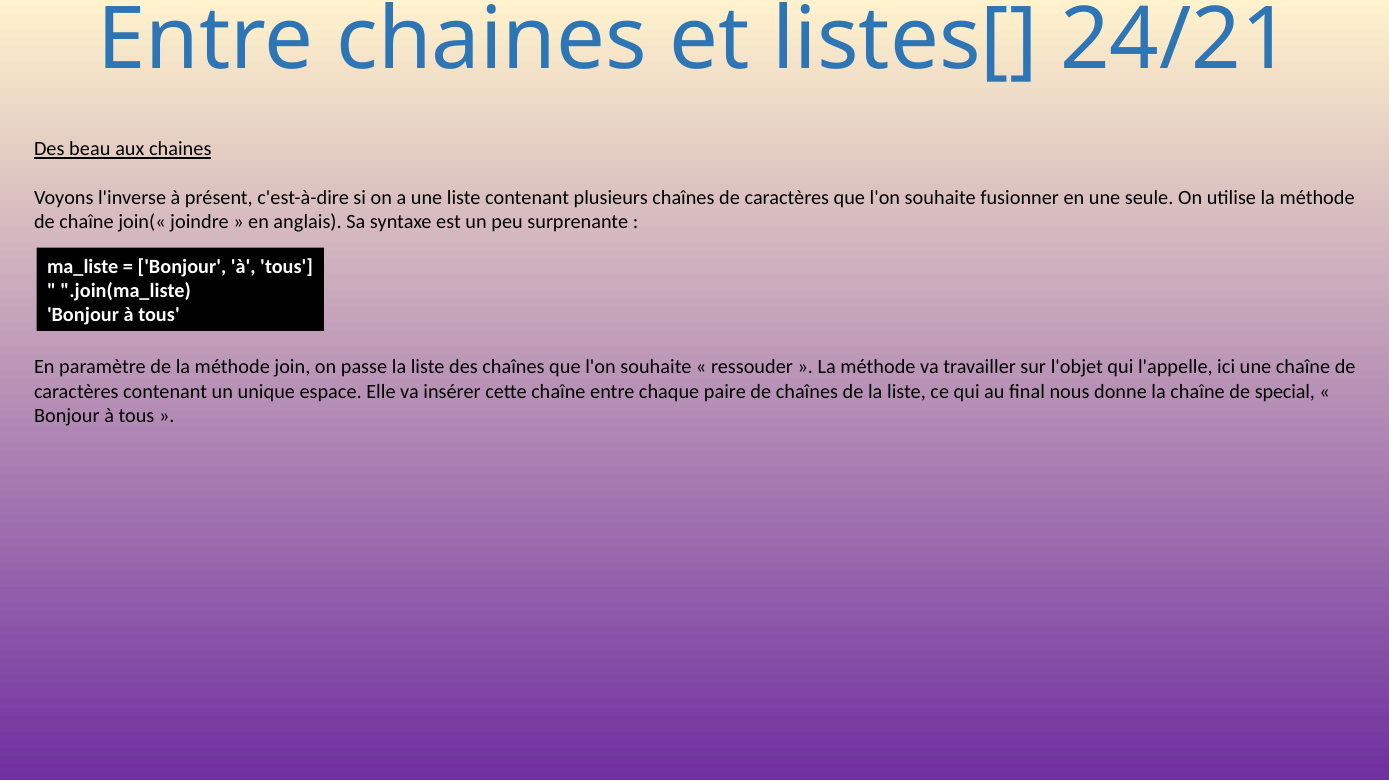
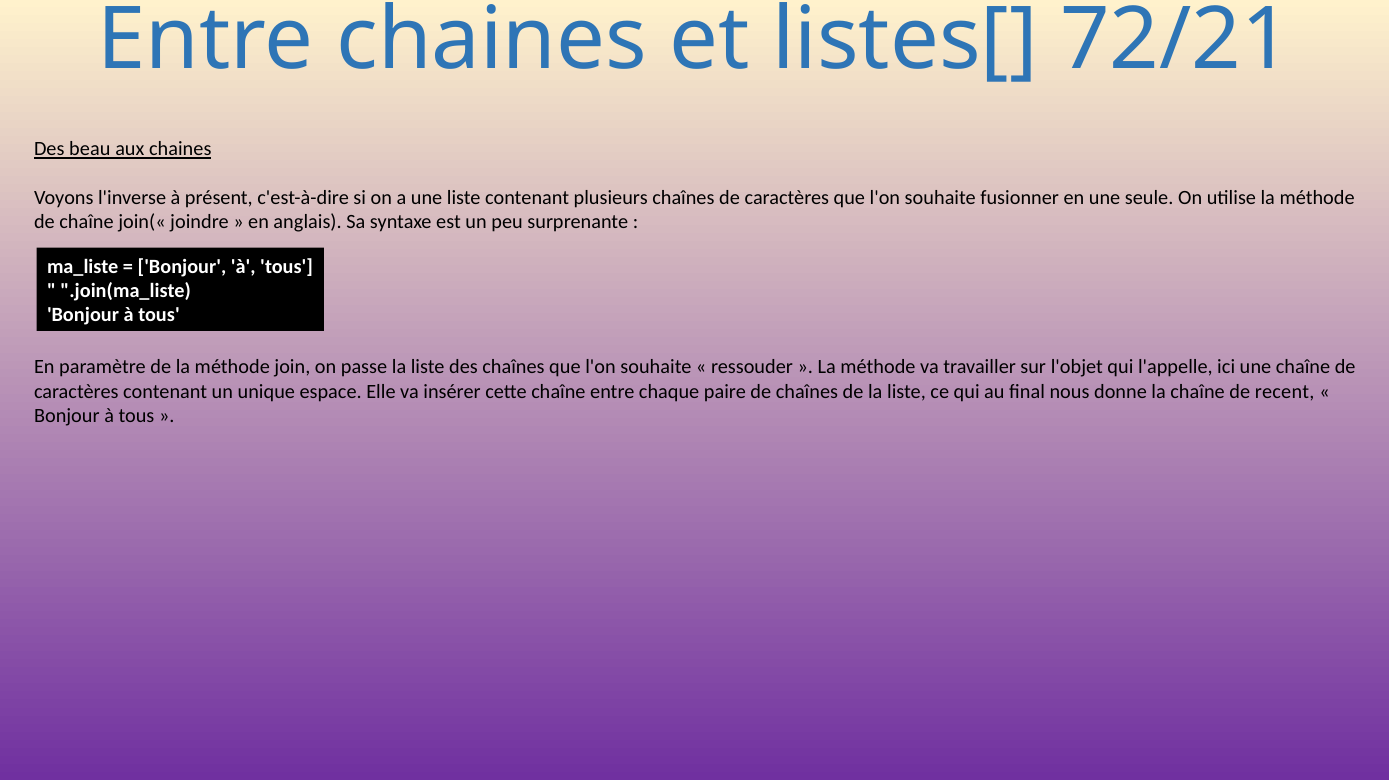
24/21: 24/21 -> 72/21 (1176, 40)
special: special -> recent (1285, 392)
